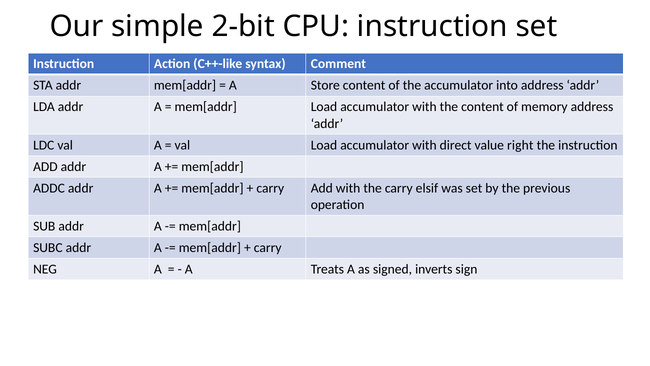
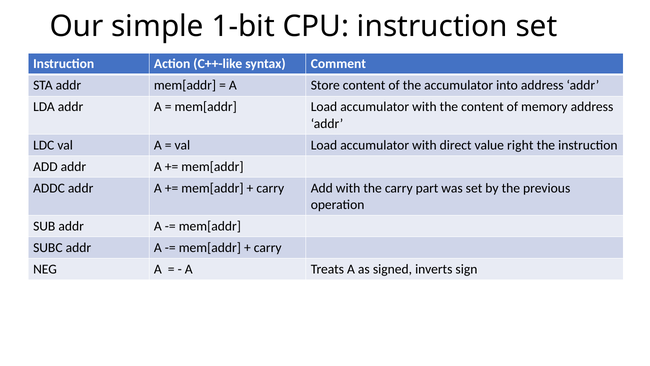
2-bit: 2-bit -> 1-bit (243, 26)
elsif: elsif -> part (427, 188)
